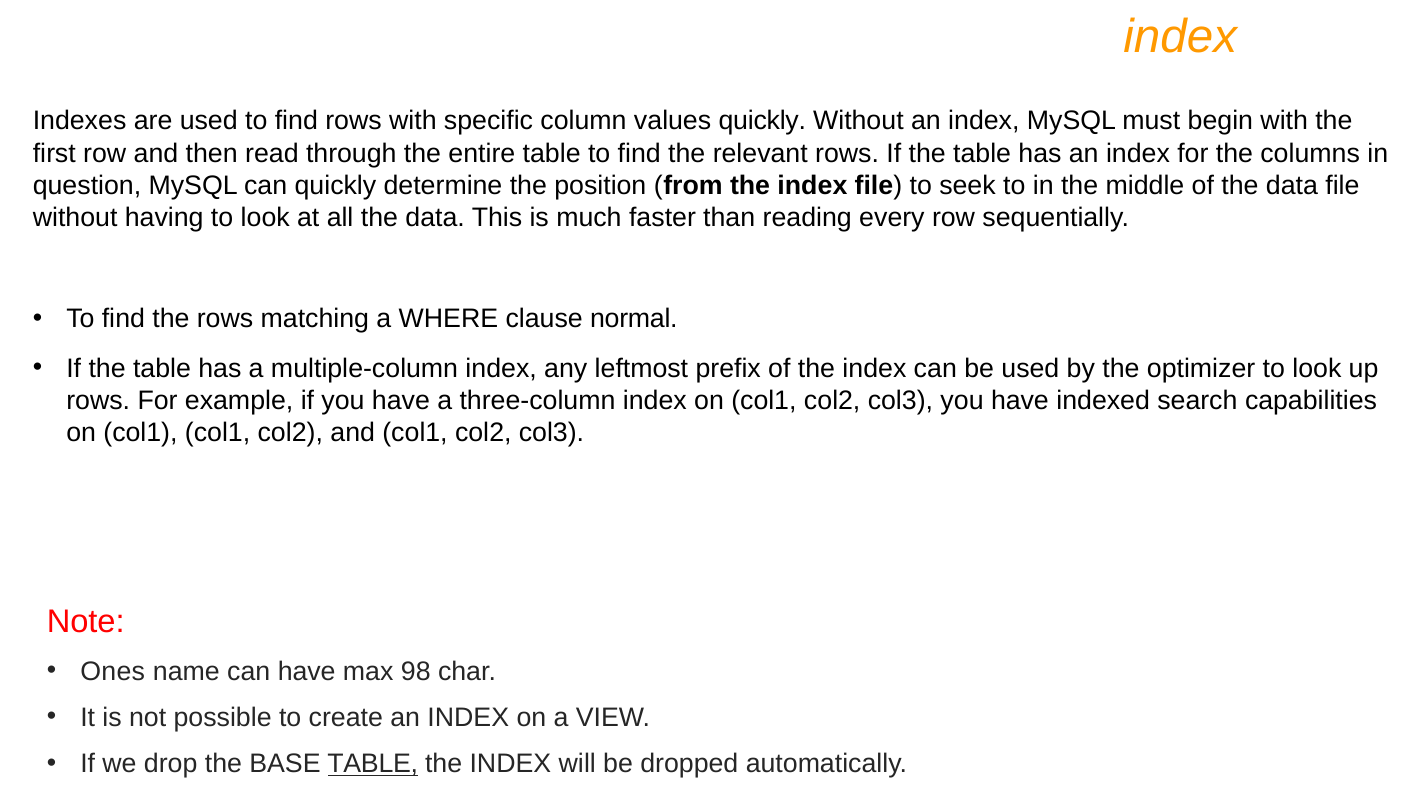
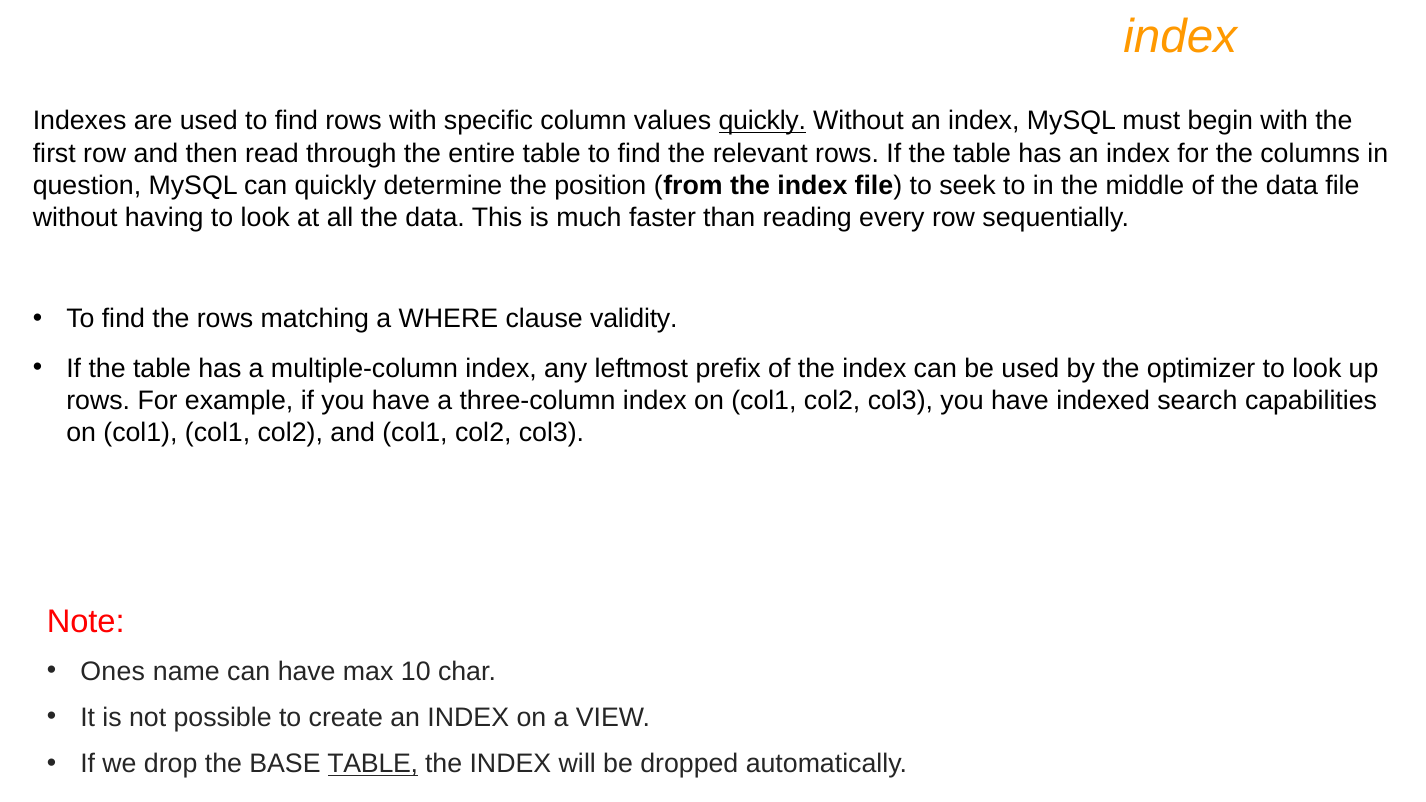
quickly underline: none -> present (762, 121)
normal: normal -> validity (634, 319)
98: 98 -> 10 (416, 671)
